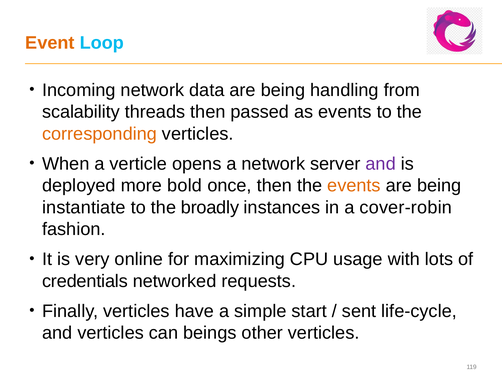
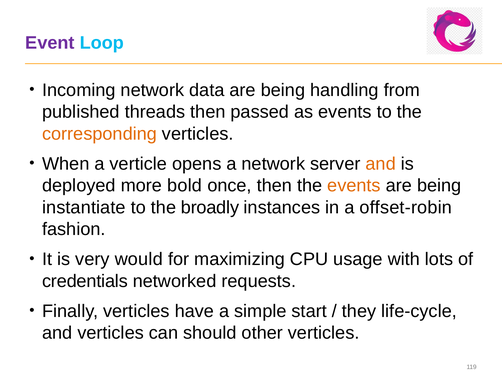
Event colour: orange -> purple (50, 43)
scalability: scalability -> published (81, 112)
and colour: purple -> orange (381, 164)
cover-robin: cover-robin -> offset-robin (406, 208)
online: online -> would (139, 260)
sent: sent -> they (359, 312)
beings: beings -> should (210, 333)
